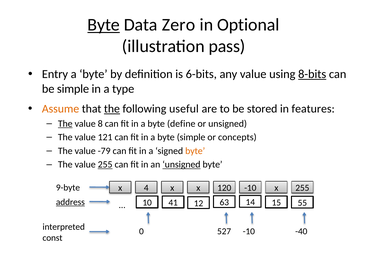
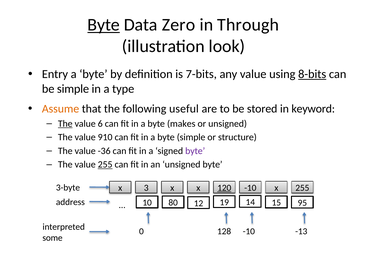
Optional: Optional -> Through (248, 25)
pass: pass -> look (227, 46)
6-bits: 6-bits -> 7-bits (201, 74)
the underline: present -> none (112, 109)
features: features -> keyword (313, 109)
8: 8 -> 6 (100, 124)
define: define -> makes (181, 124)
121: 121 -> 910 (105, 137)
concepts: concepts -> structure (237, 137)
-79: -79 -> -36 (104, 151)
byte colour: orange -> purple (195, 151)
unsigned underline: present -> none (181, 165)
9-byte: 9-byte -> 3-byte (68, 188)
4: 4 -> 3 (146, 188)
120 underline: none -> present (224, 188)
address underline: present -> none (70, 202)
55: 55 -> 95 (302, 203)
41: 41 -> 80 (173, 203)
63: 63 -> 19 (224, 202)
527: 527 -> 128 (224, 232)
-40: -40 -> -13 (301, 232)
const: const -> some (53, 238)
